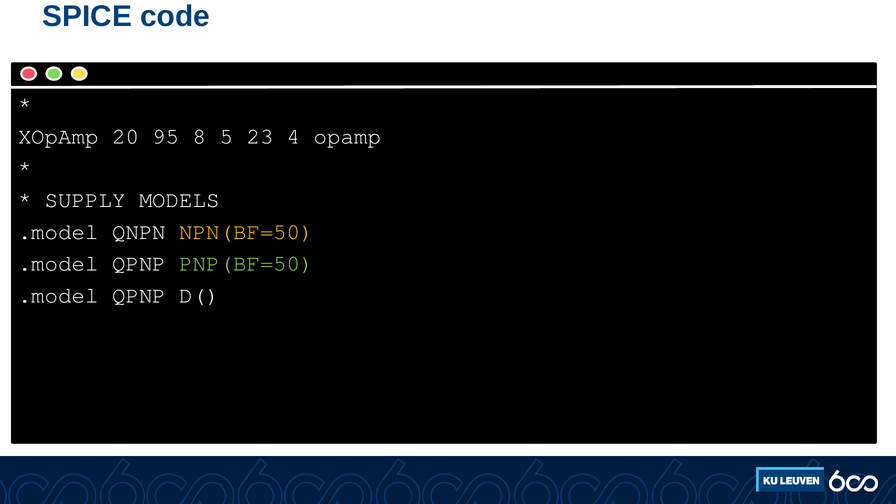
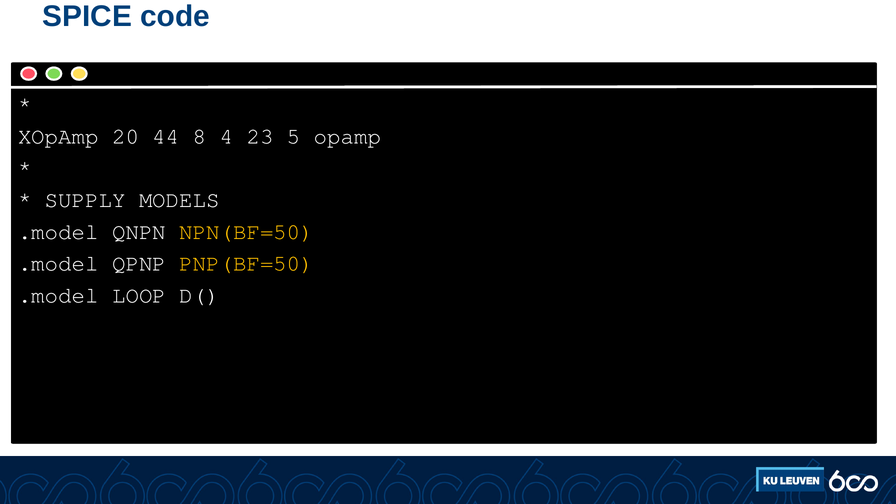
95: 95 -> 44 (166, 136)
5: 5 -> 4 (226, 136)
4: 4 -> 5 (294, 136)
PNP(BF=50 colour: light green -> yellow (247, 263)
QPNP: QPNP -> LOOP (139, 295)
